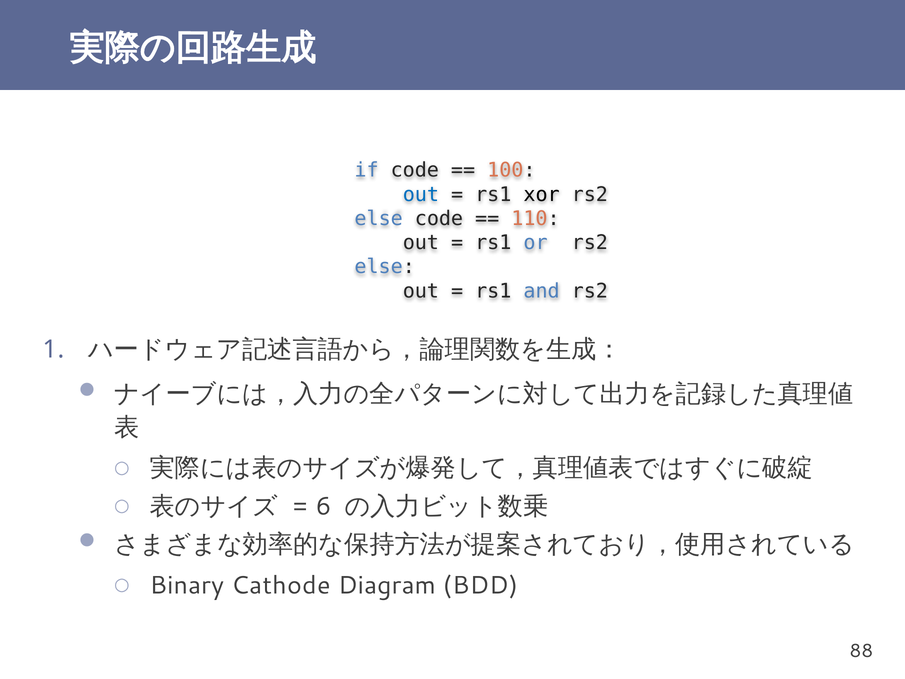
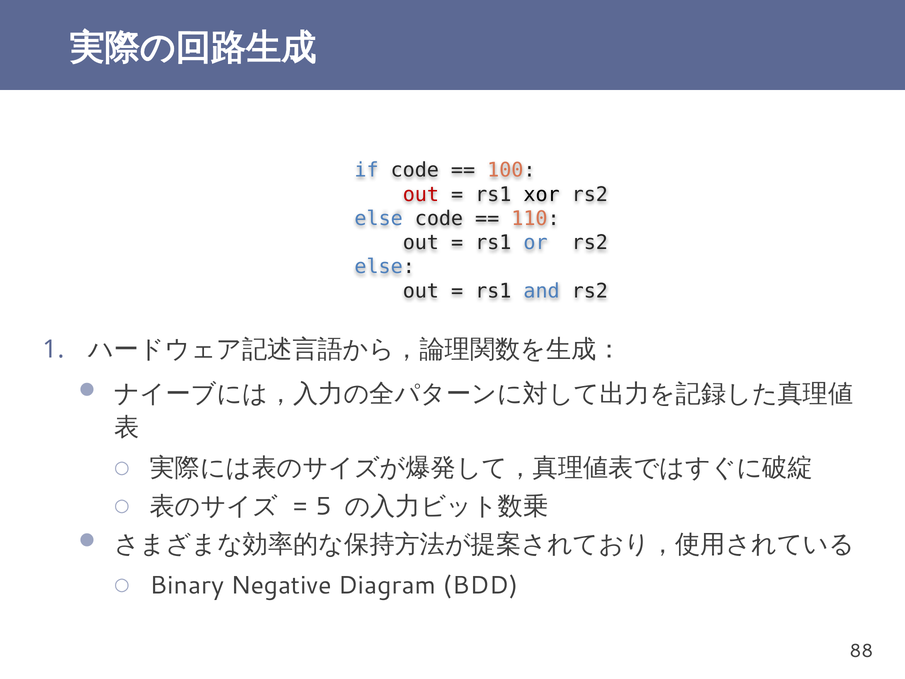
out colour: blue -> red (421, 194)
6: 6 -> 5 (324, 506)
Cathode: Cathode -> Negative (281, 585)
